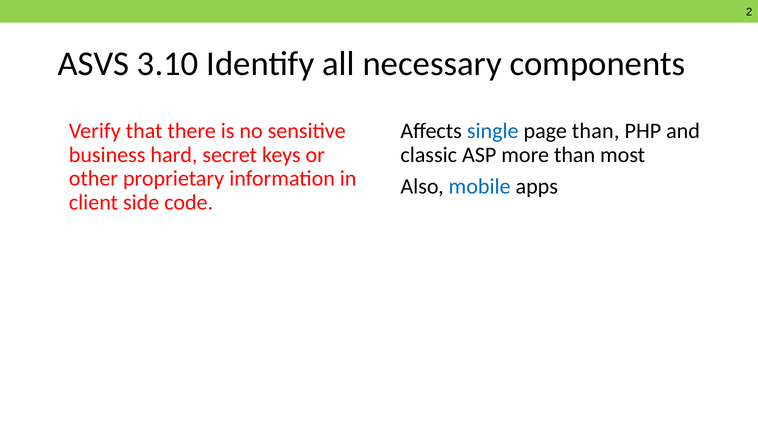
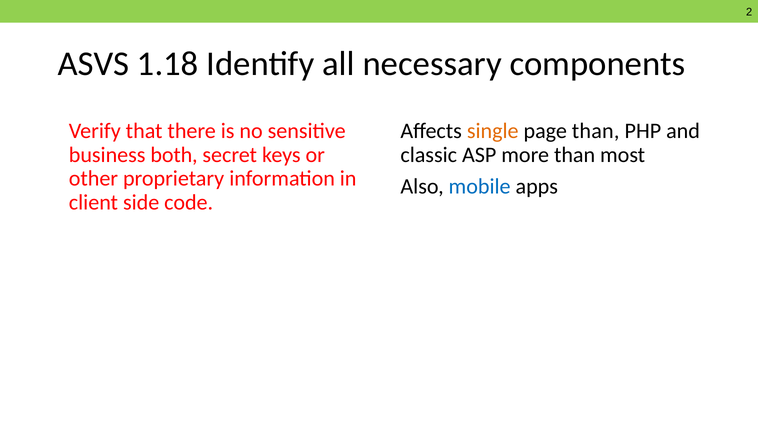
3.10: 3.10 -> 1.18 (168, 64)
single colour: blue -> orange (493, 131)
hard: hard -> both (174, 155)
